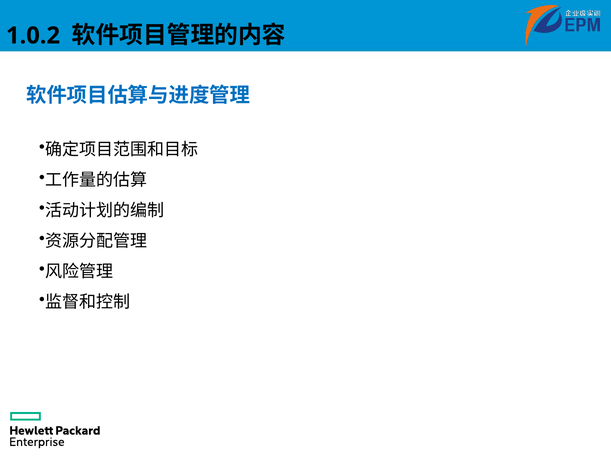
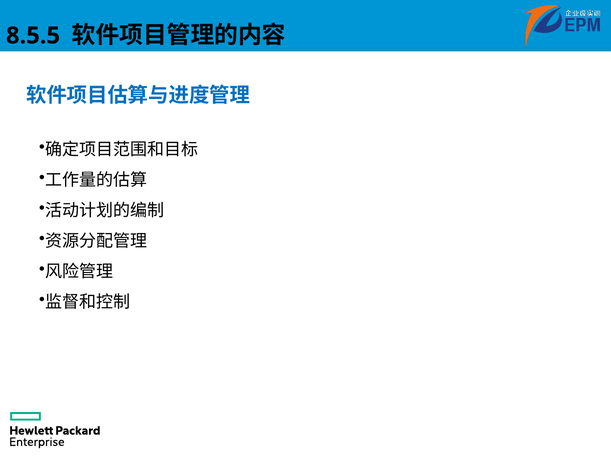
1.0.2: 1.0.2 -> 8.5.5 (33, 36)
